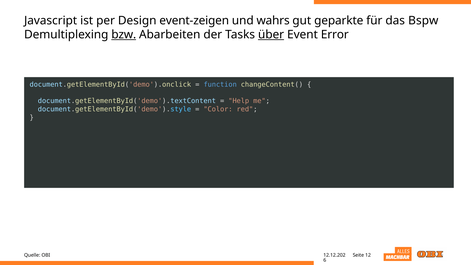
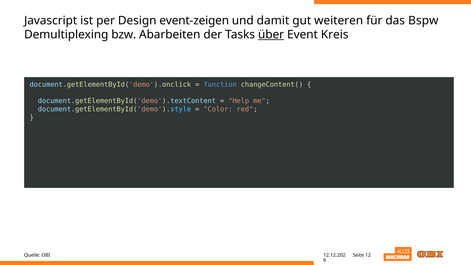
wahrs: wahrs -> damit (273, 20)
geparkte: geparkte -> weiteren (339, 20)
bzw underline: present -> none (124, 35)
Error: Error -> Kreis (335, 35)
